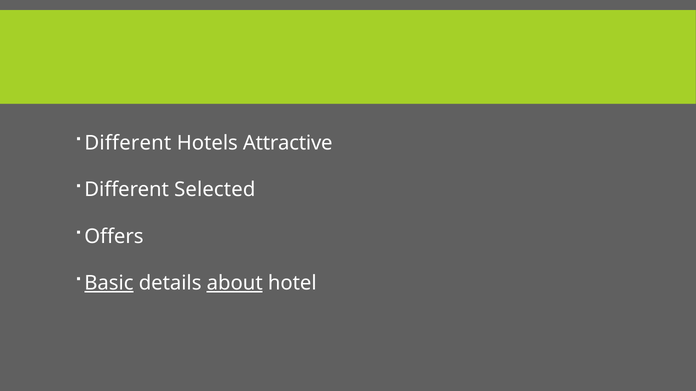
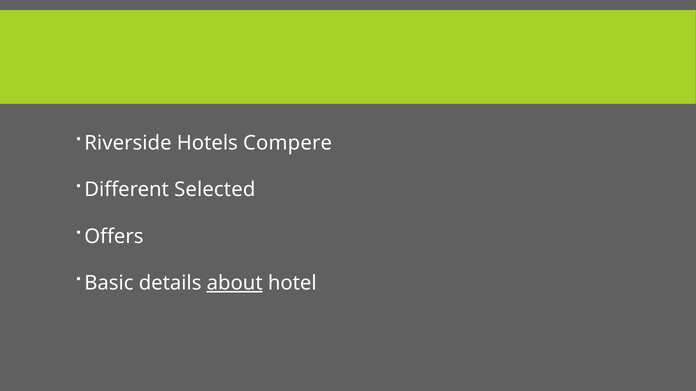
Different: Different -> Riverside (128, 143)
Attractive: Attractive -> Compere (288, 143)
Basic underline: present -> none (109, 283)
